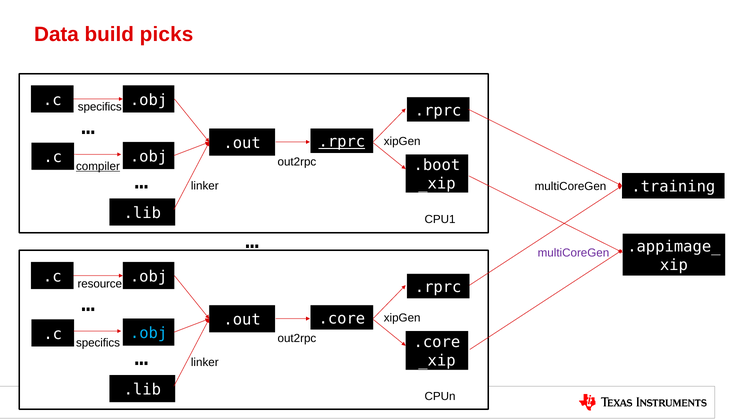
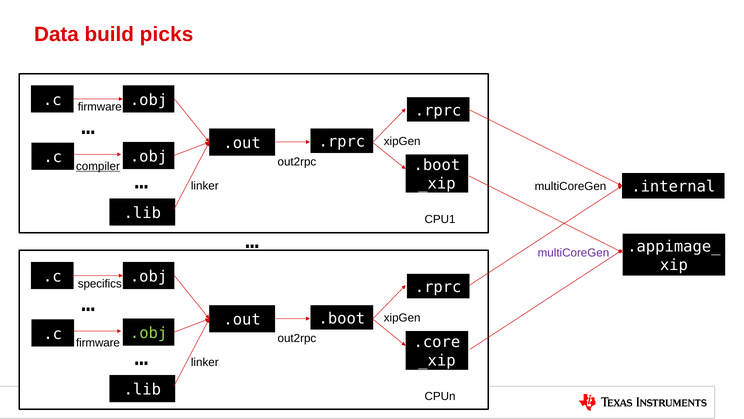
specifics: specifics -> firmware (100, 107)
.rprc underline: present -> none (342, 142)
.training: .training -> .internal (673, 187)
resource: resource -> specifics (100, 283)
.core: .core -> .boot (342, 318)
.obj colour: light blue -> light green (149, 333)
specifics: specifics -> firmware (98, 343)
